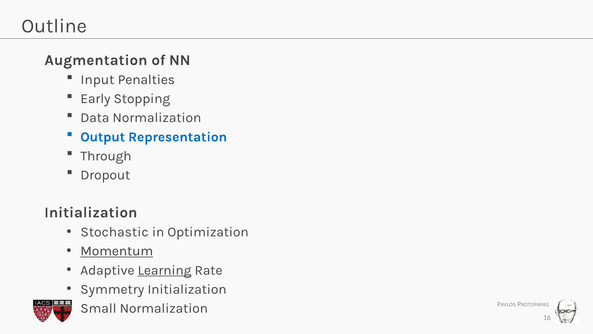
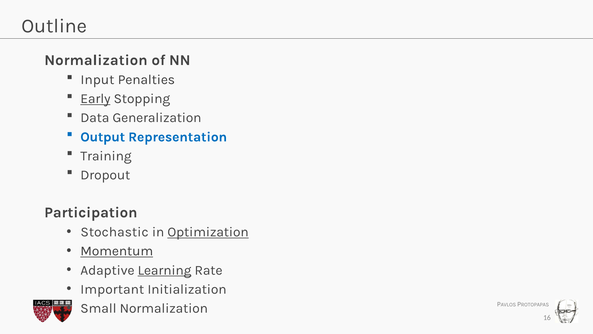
Augmentation: Augmentation -> Normalization (96, 60)
Early underline: none -> present (95, 99)
Data Normalization: Normalization -> Generalization (157, 118)
Through: Through -> Training (106, 156)
Initialization: Initialization -> Participation (91, 212)
Optimization underline: none -> present (208, 232)
Symmetry: Symmetry -> Important (112, 289)
